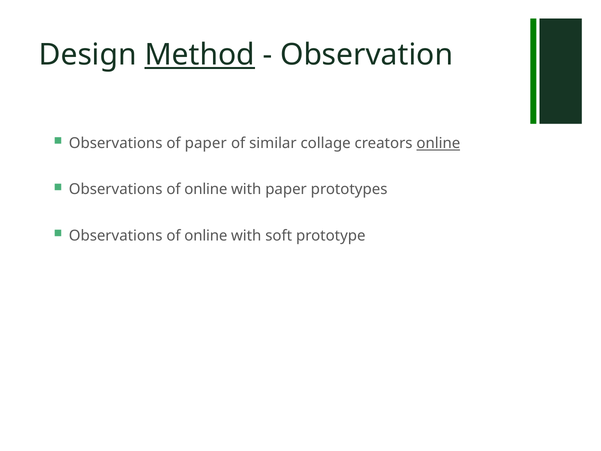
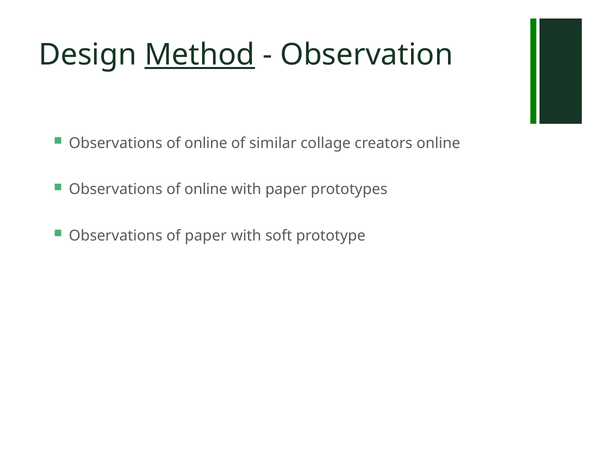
paper: paper -> online (206, 143)
online underline: present -> none (438, 143)
online: online -> paper (206, 235)
